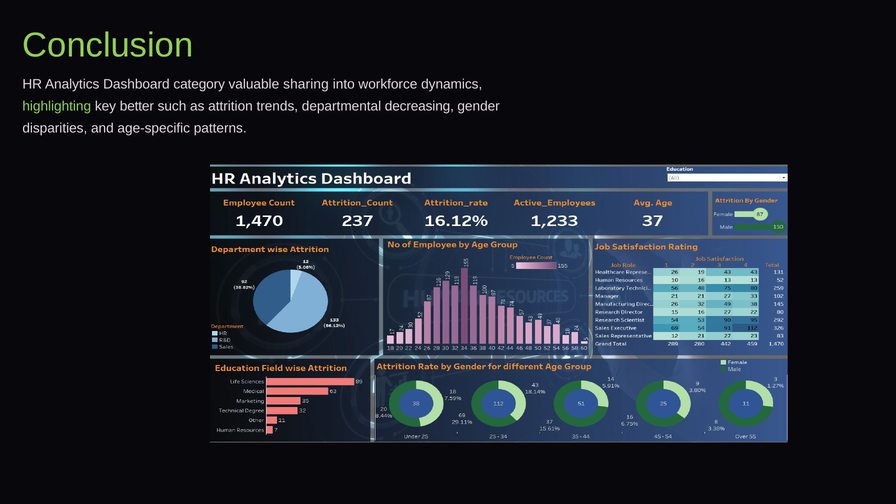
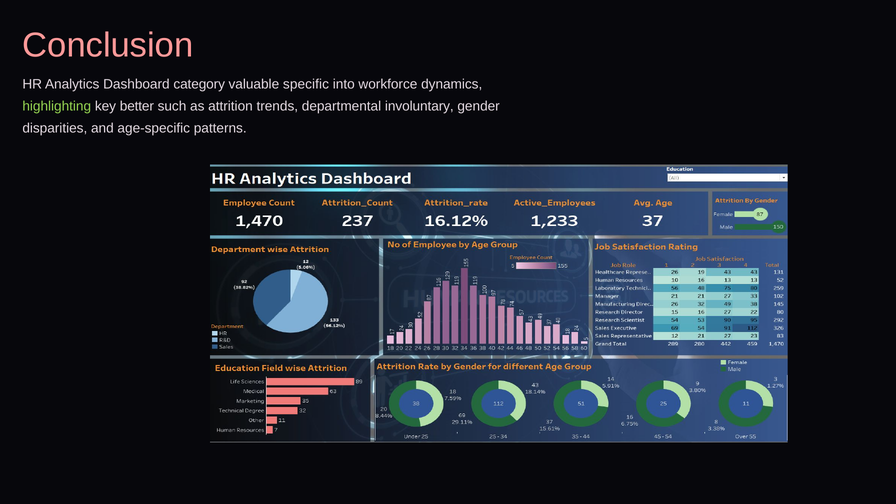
Conclusion colour: light green -> pink (108, 46)
sharing: sharing -> specific (306, 84)
decreasing: decreasing -> involuntary (419, 106)
